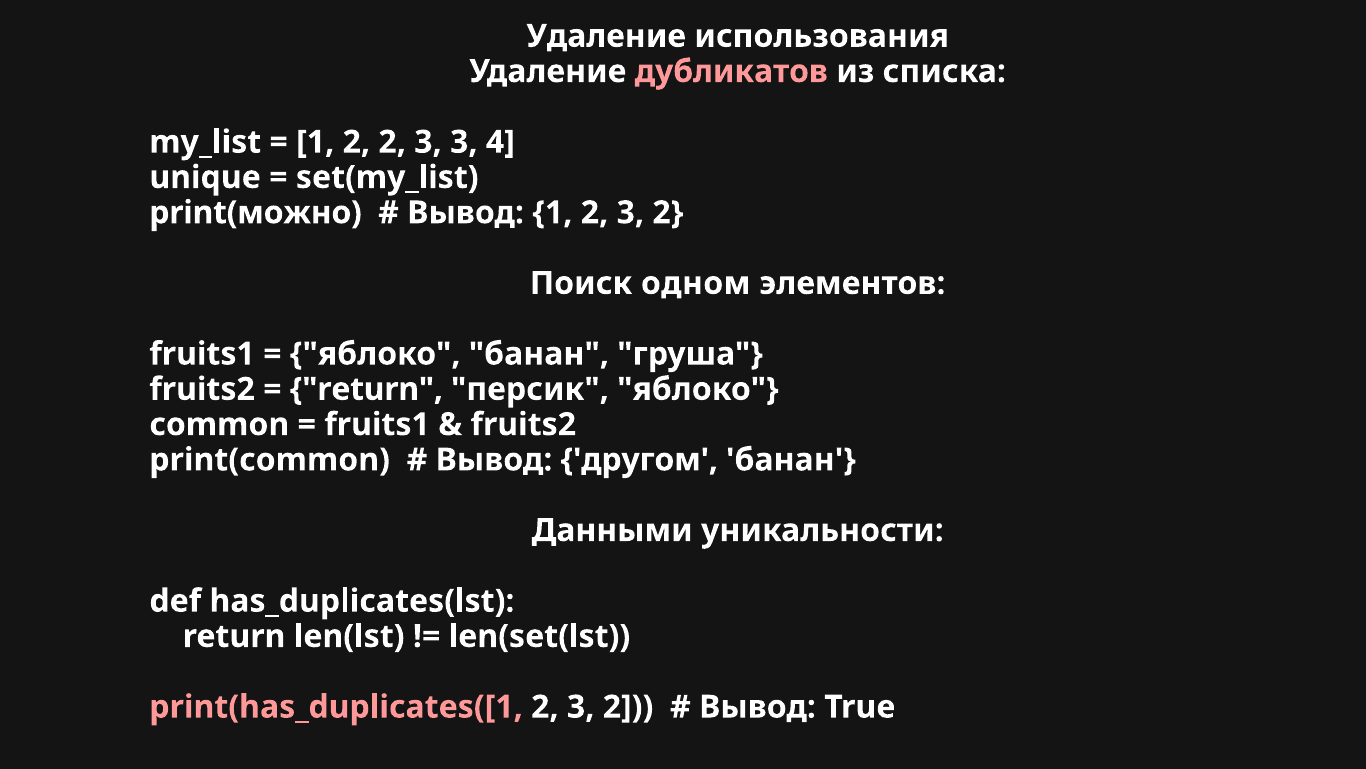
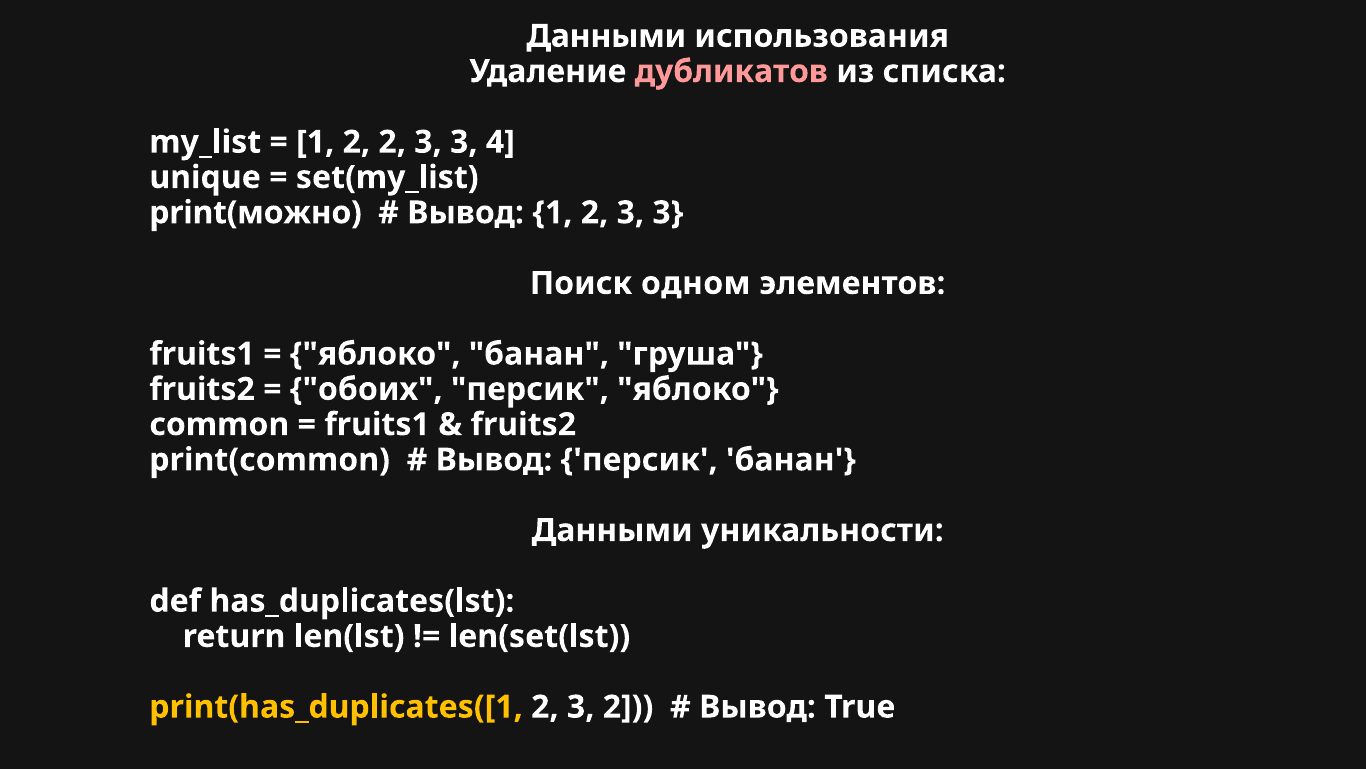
Удаление: Удаление -> Данными (606, 36)
1 2 3 2: 2 -> 3 (668, 213)
return: return -> обоих (366, 389)
Вывод другом: другом -> персик (639, 460)
print(has_duplicates([1 colour: pink -> yellow (336, 706)
